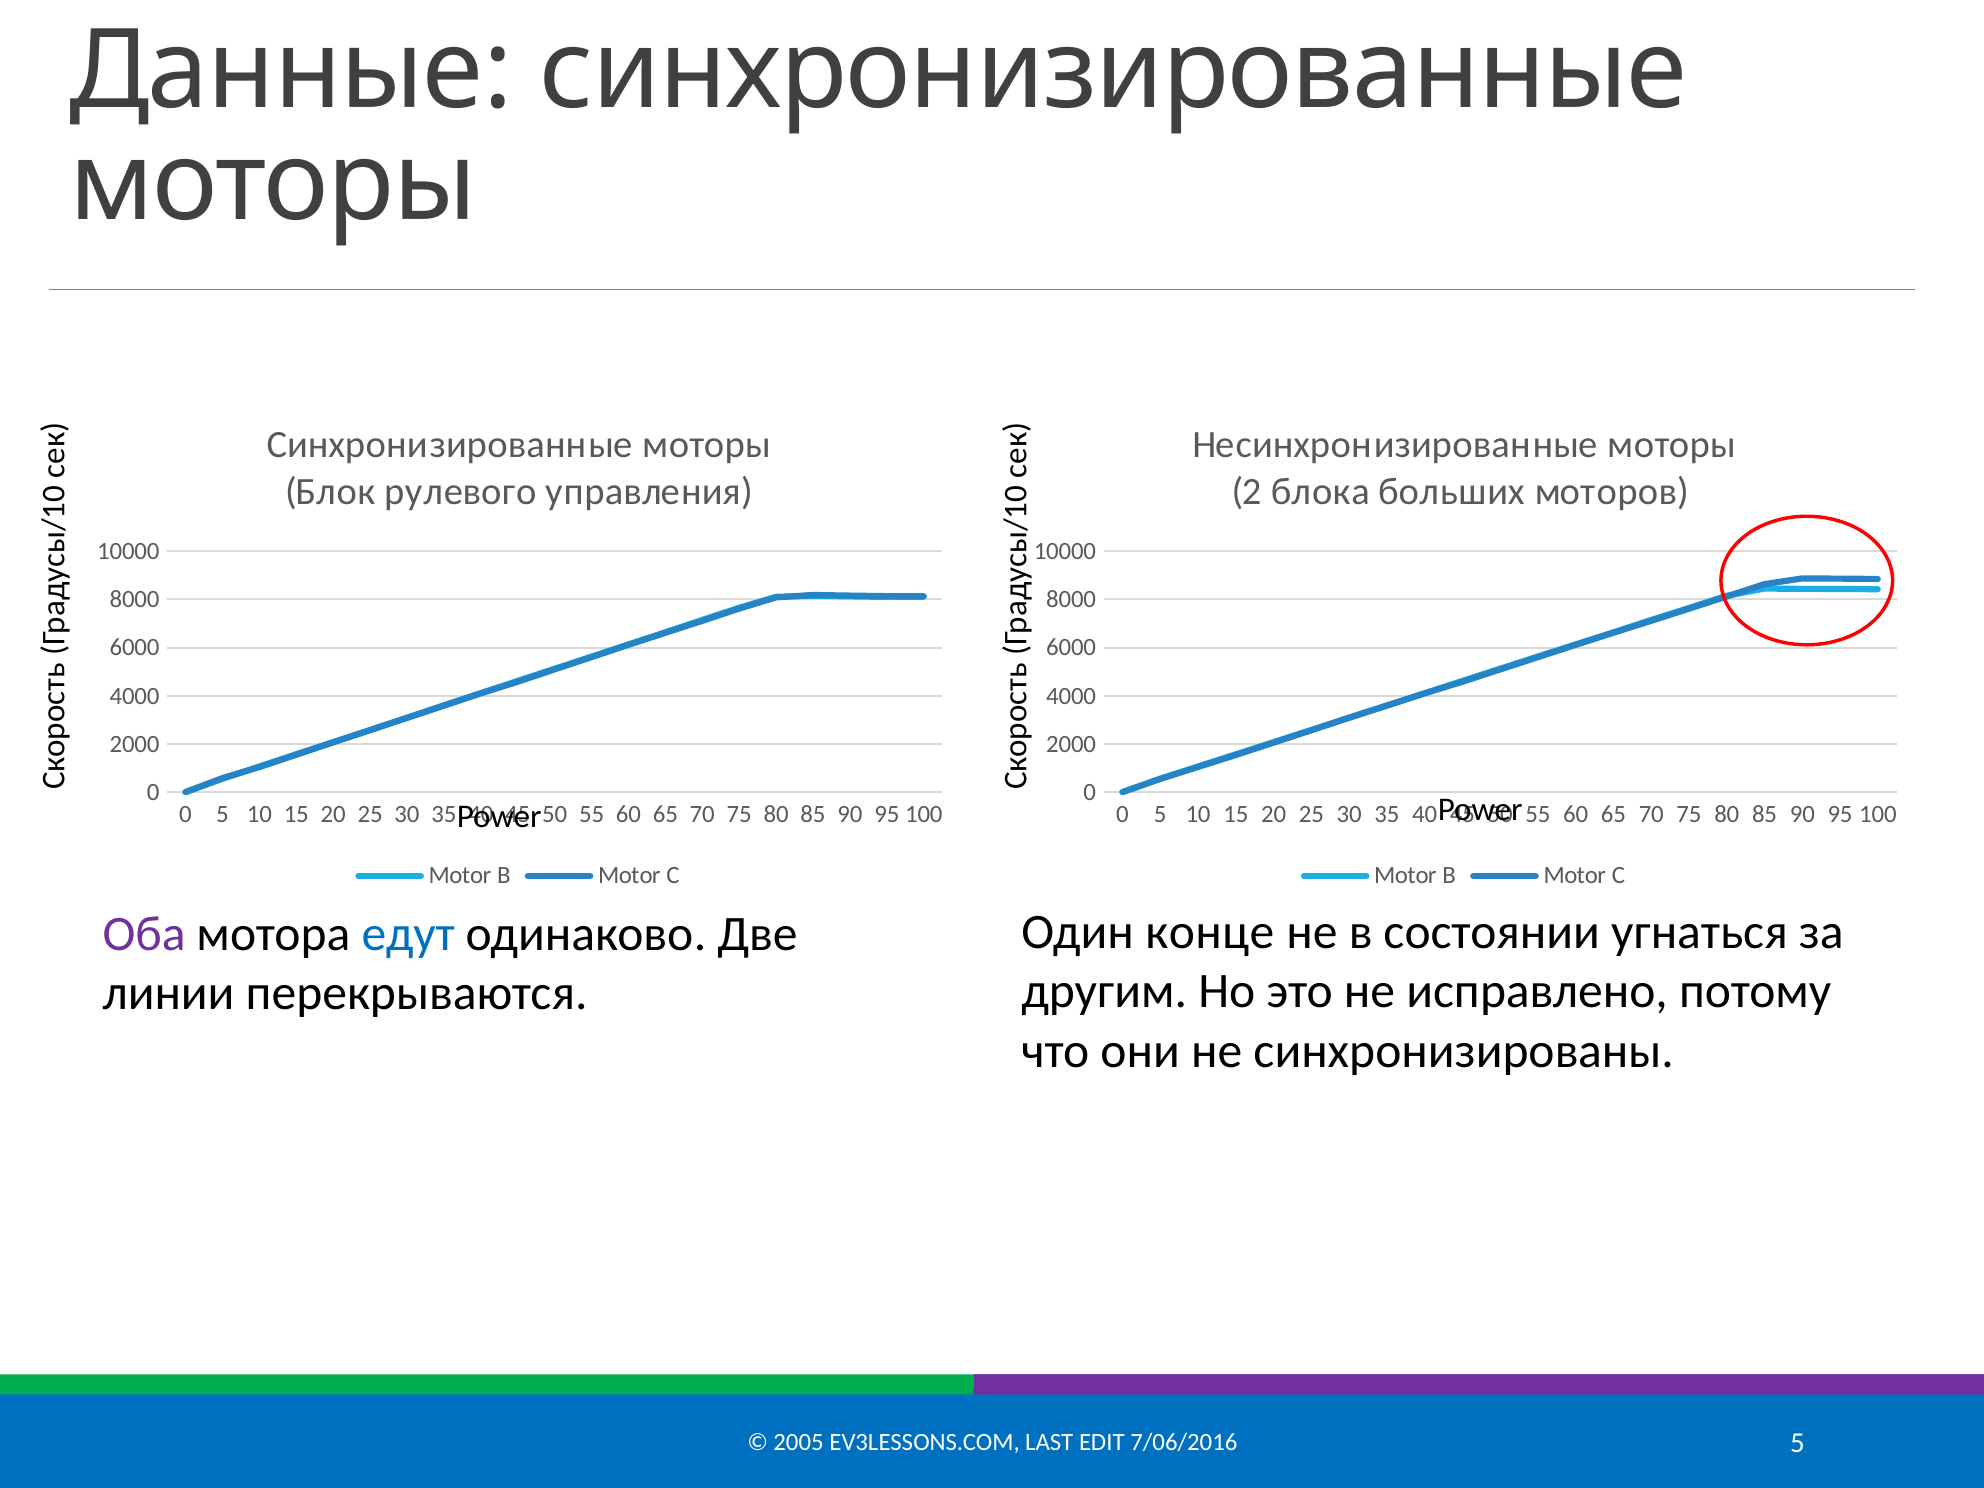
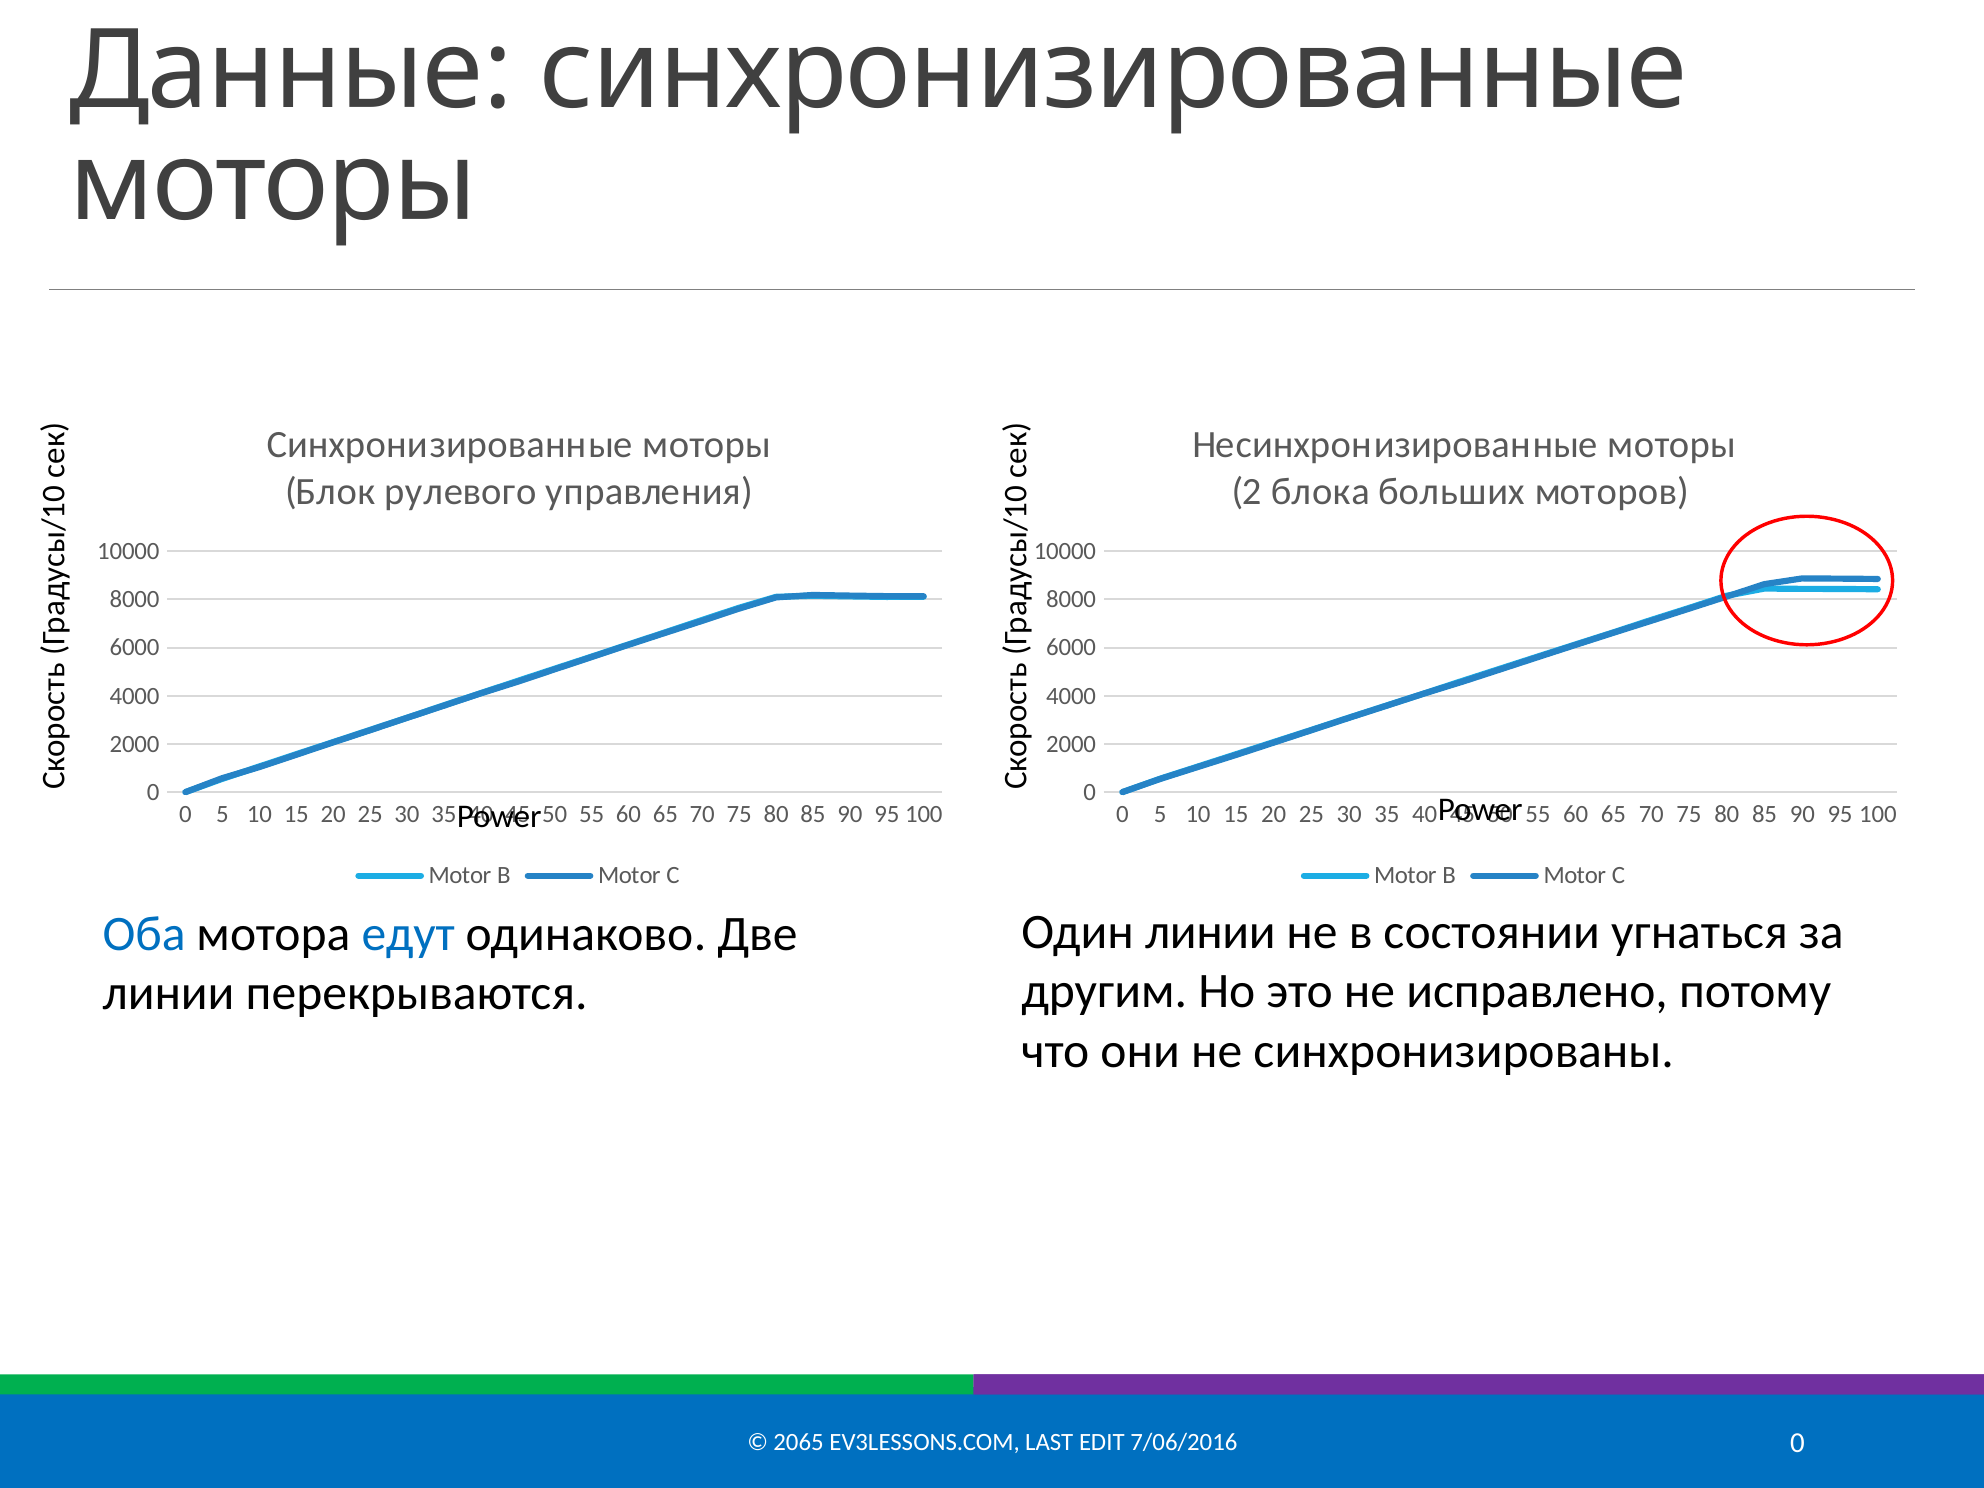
Один конце: конце -> линии (1210, 932)
Оба colour: purple -> blue (144, 934)
2005: 2005 -> 2065 (799, 1443)
7/06/2016 5: 5 -> 0 (1798, 1443)
